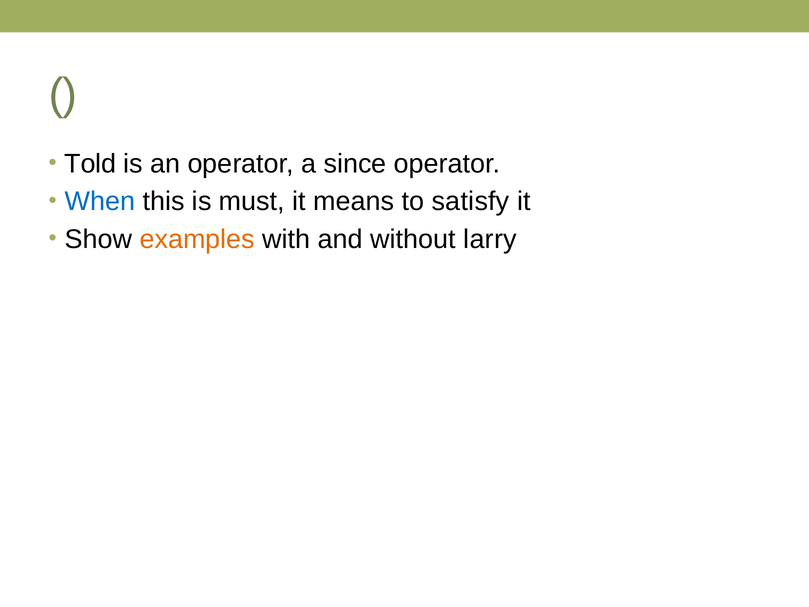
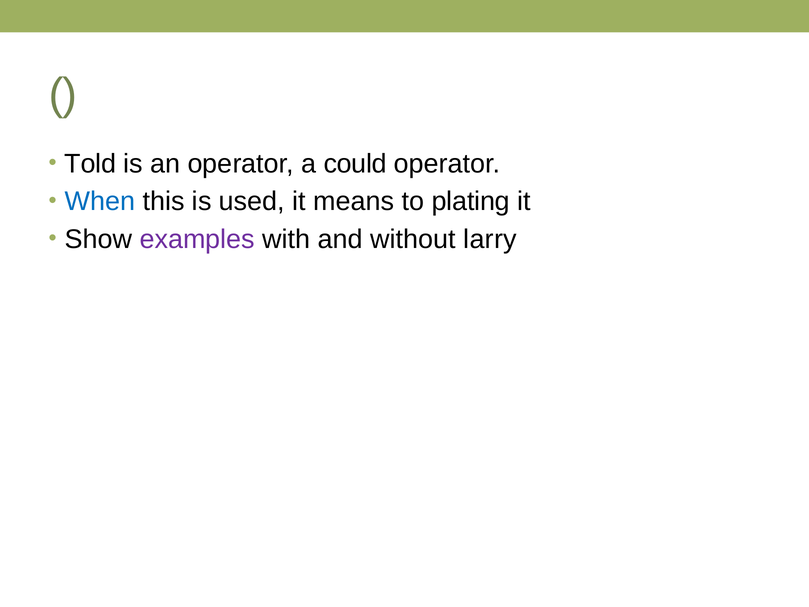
since: since -> could (355, 164)
must: must -> used (252, 201)
satisfy: satisfy -> plating (471, 201)
examples colour: orange -> purple (197, 239)
